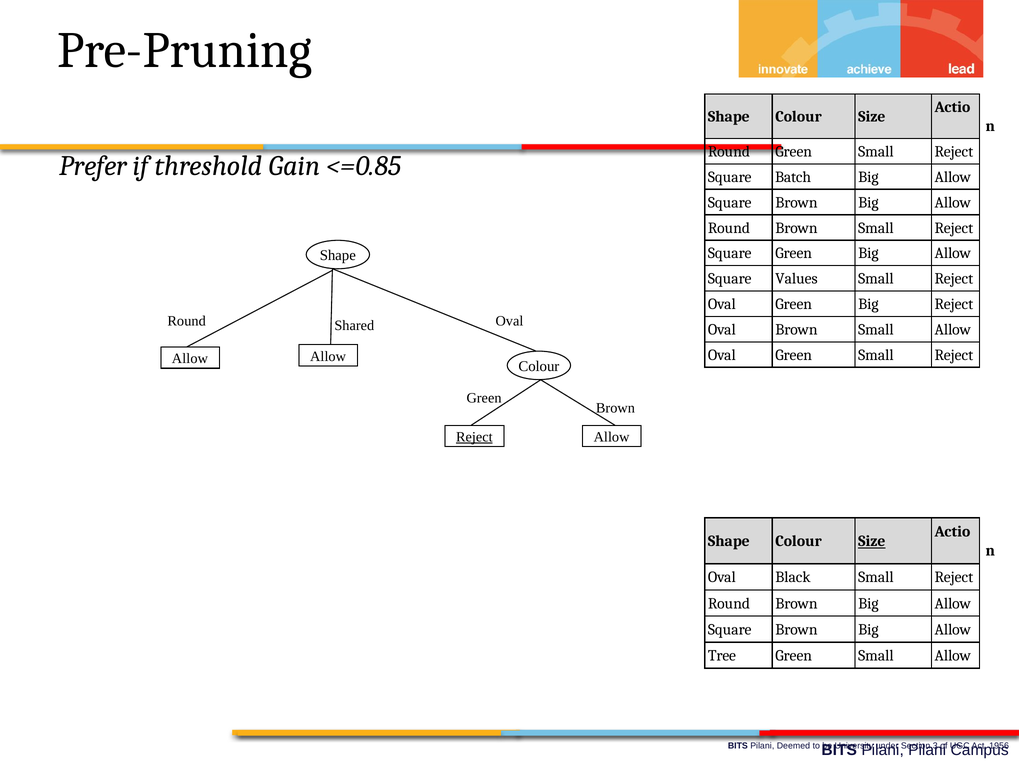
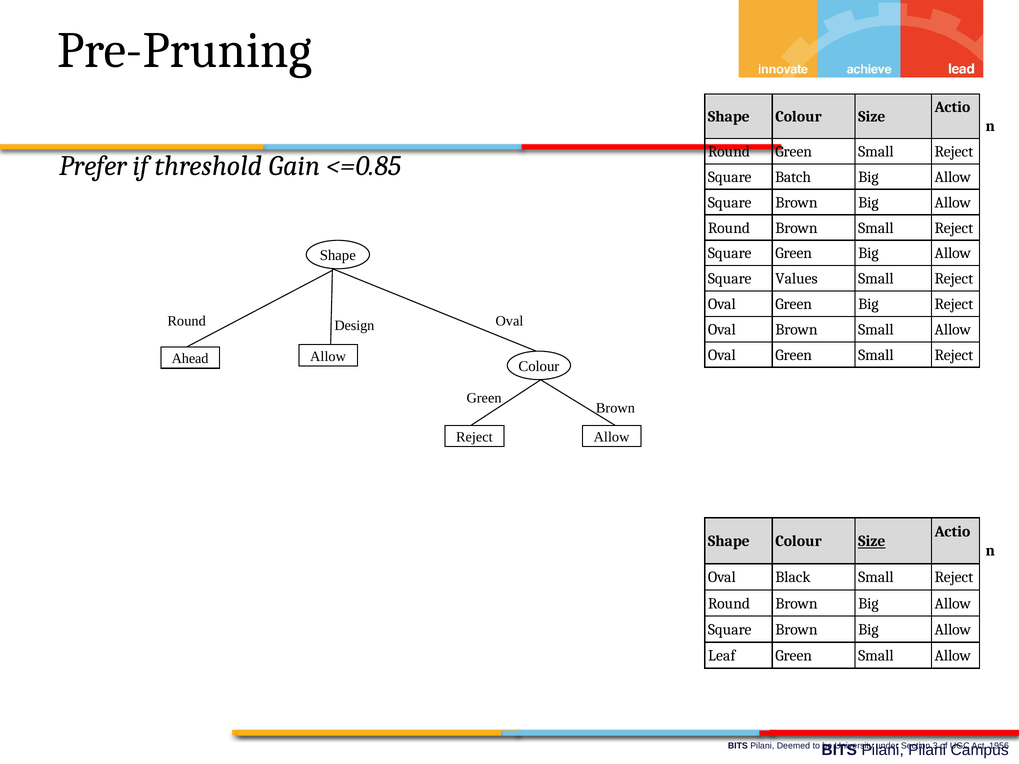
Shared: Shared -> Design (354, 326)
Allow: Allow -> Ahead (190, 359)
Reject underline: present -> none (474, 437)
Tree: Tree -> Leaf (722, 656)
